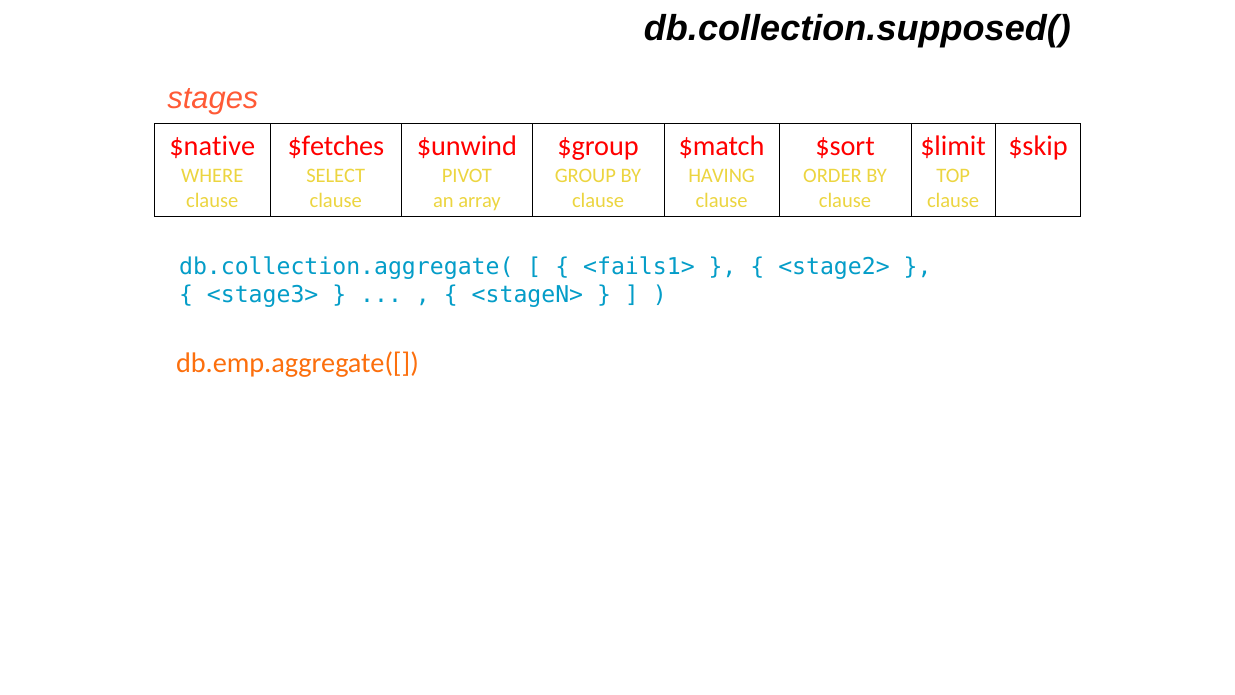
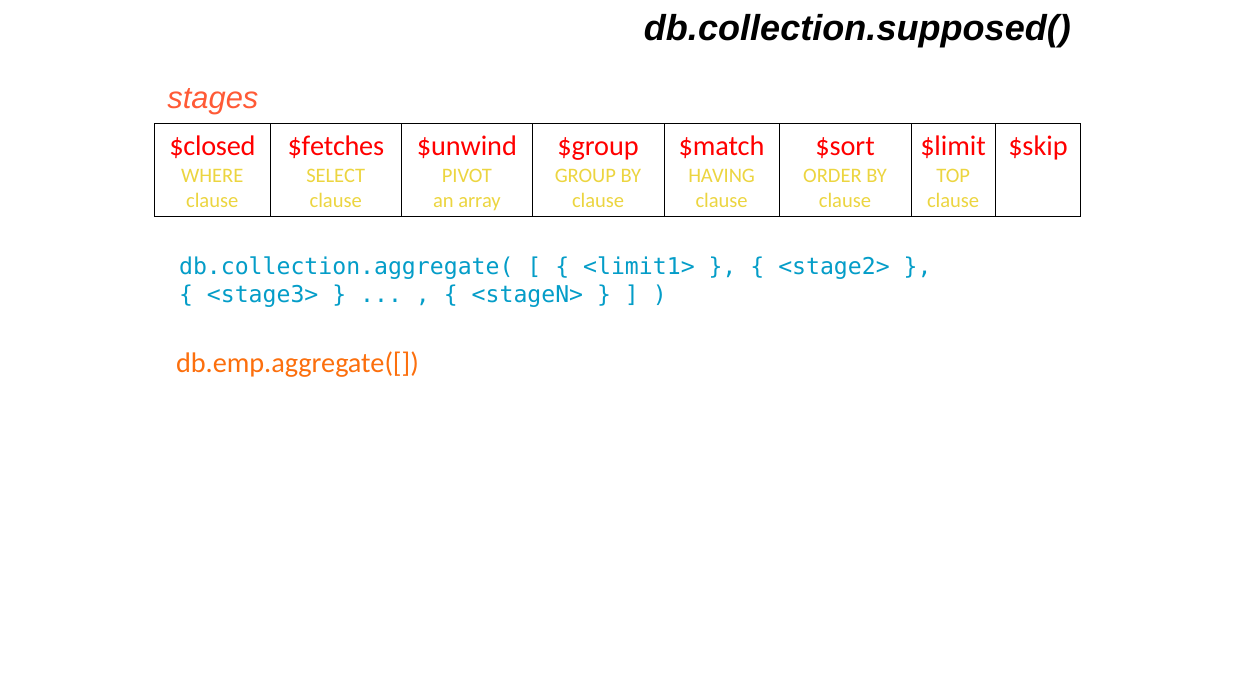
$native: $native -> $closed (212, 146)
<fails1>: <fails1> -> <limit1> (639, 267)
